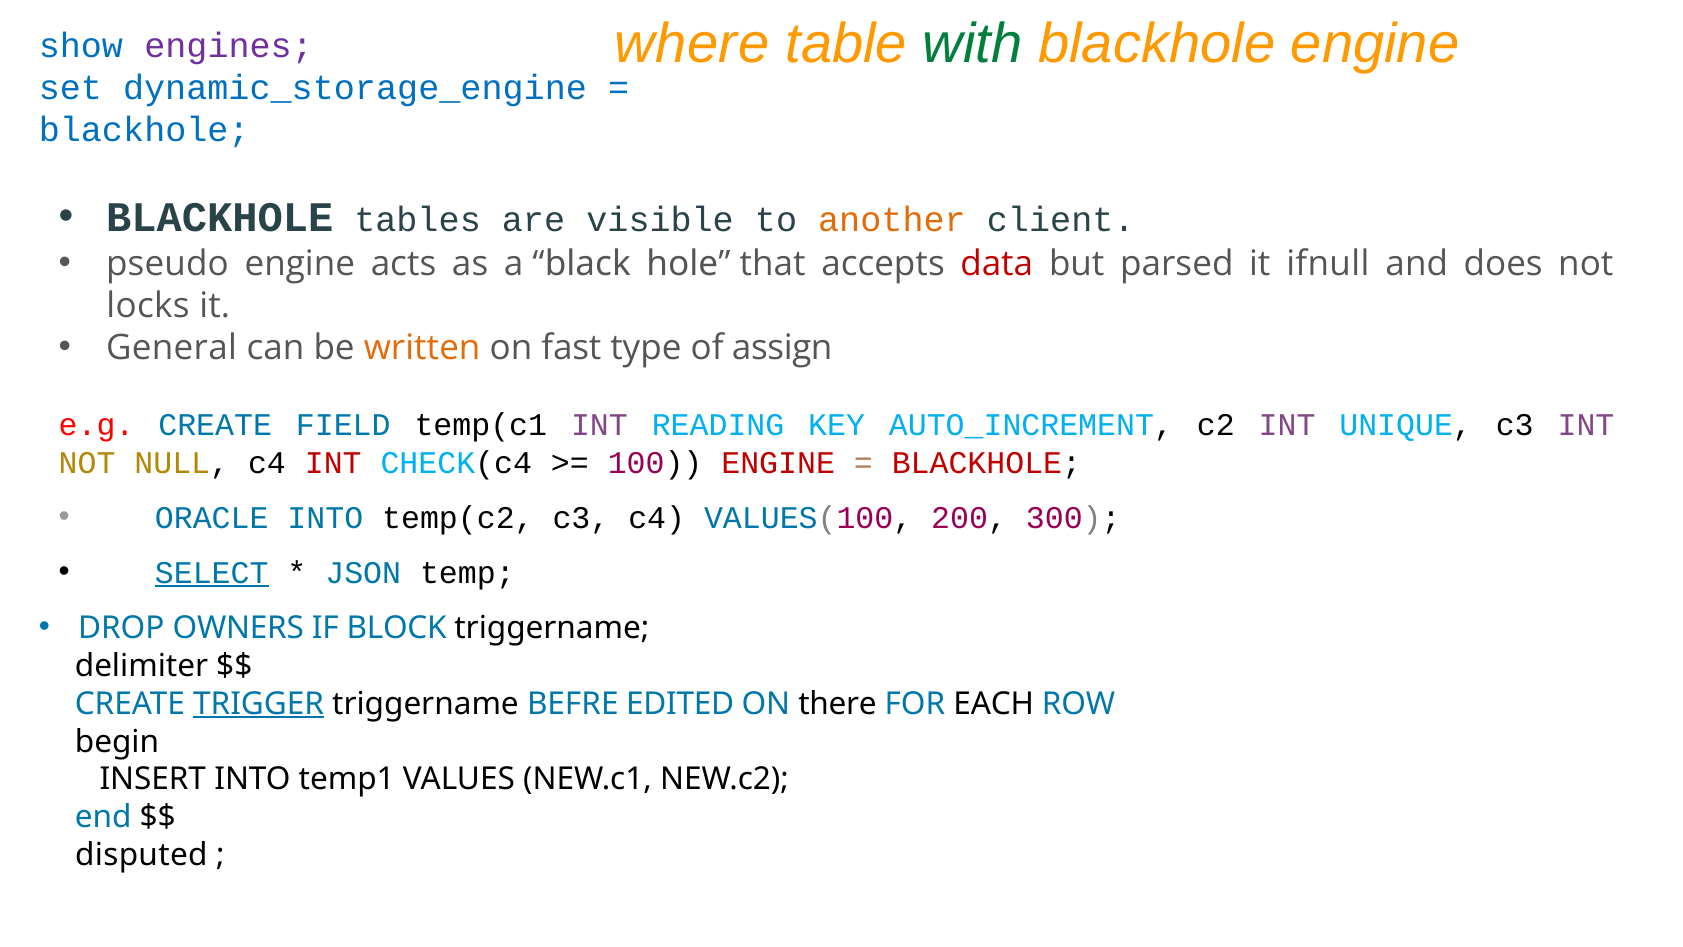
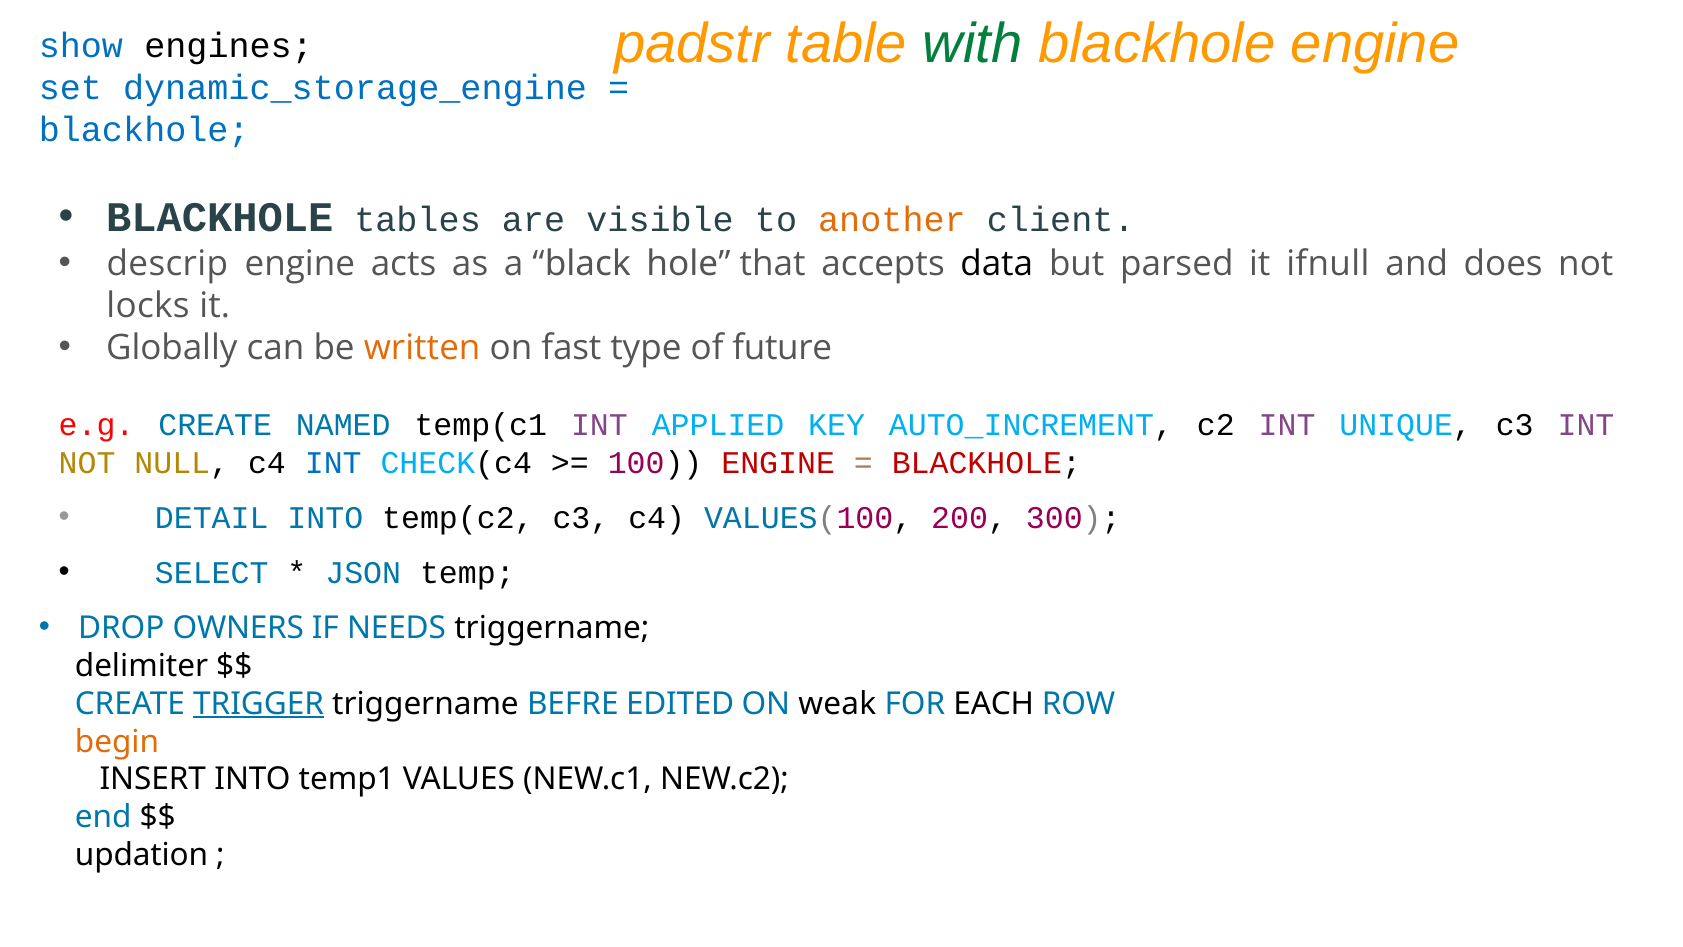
where: where -> padstr (692, 44)
engines colour: purple -> black (229, 46)
pseudo: pseudo -> descrip (167, 264)
data colour: red -> black (997, 264)
General: General -> Globally (172, 348)
assign: assign -> future (782, 348)
FIELD: FIELD -> NAMED (343, 425)
READING: READING -> APPLIED (718, 425)
INT colour: red -> blue (333, 463)
ORACLE: ORACLE -> DETAIL (212, 518)
SELECT underline: present -> none (212, 573)
BLOCK: BLOCK -> NEEDS (397, 628)
there: there -> weak (837, 703)
begin colour: black -> orange (117, 741)
disputed: disputed -> updation (142, 855)
